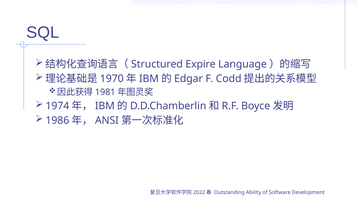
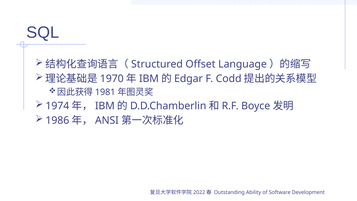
Expire: Expire -> Offset (200, 64)
